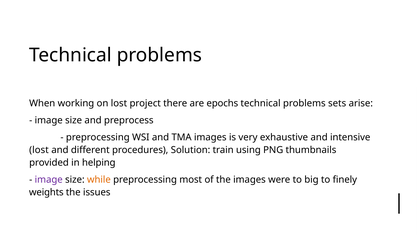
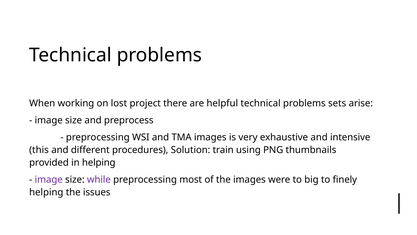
epochs: epochs -> helpful (222, 103)
lost: lost -> this (39, 150)
while colour: orange -> purple (99, 179)
weights: weights -> helping (46, 192)
